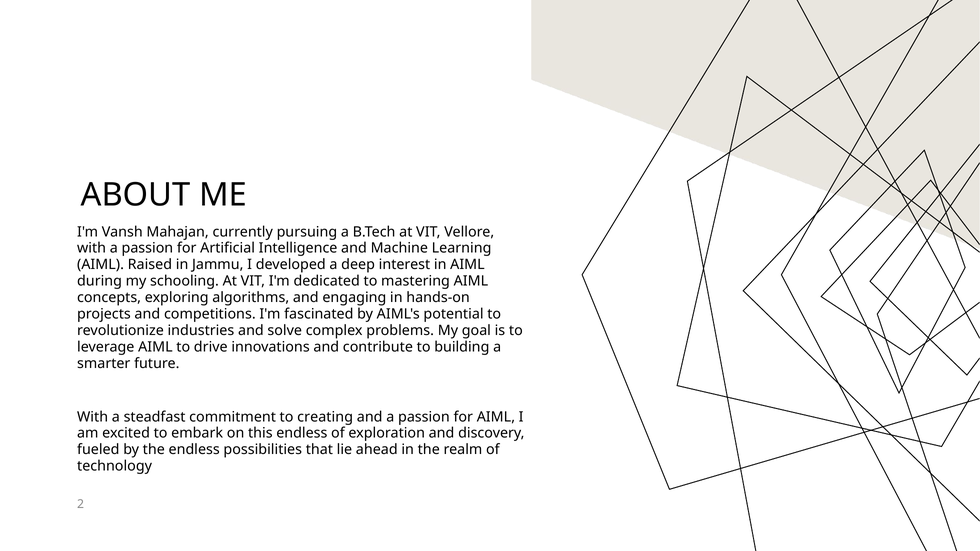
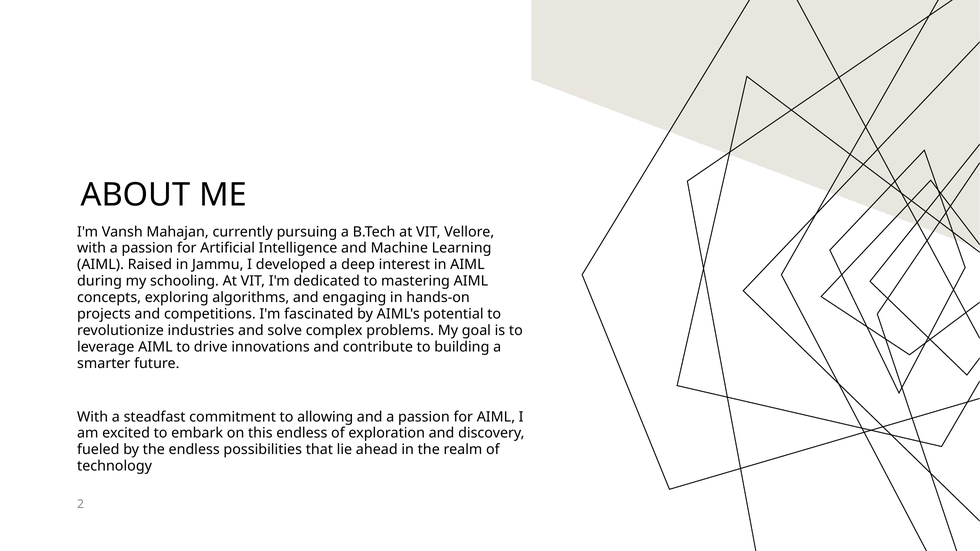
creating: creating -> allowing (325, 417)
